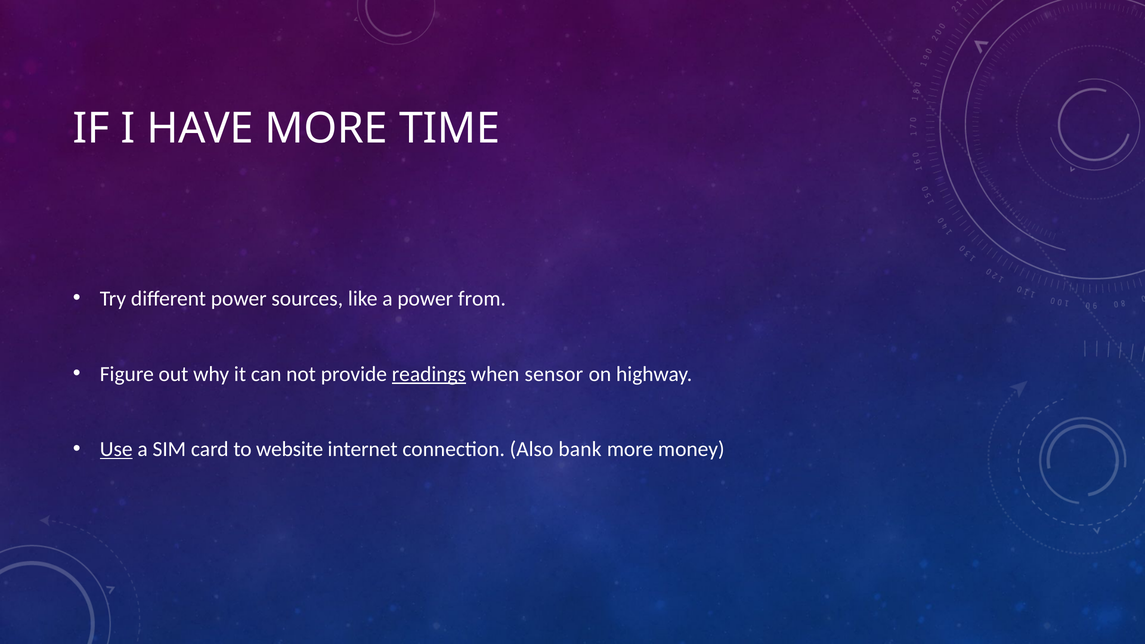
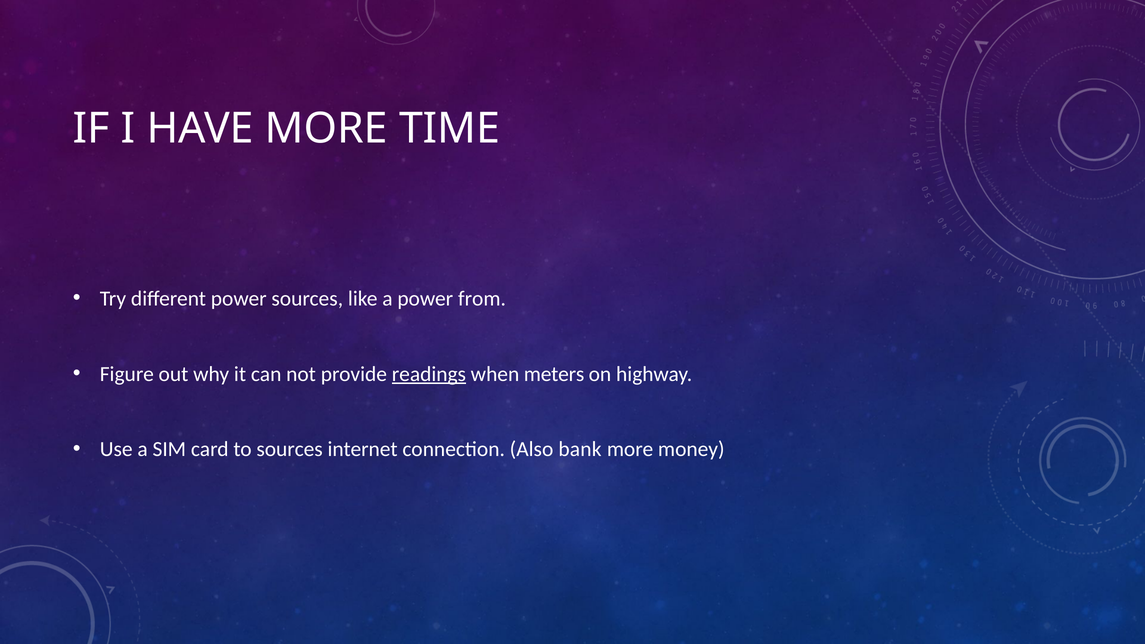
sensor: sensor -> meters (554, 374)
Use underline: present -> none (116, 449)
to website: website -> sources (290, 449)
